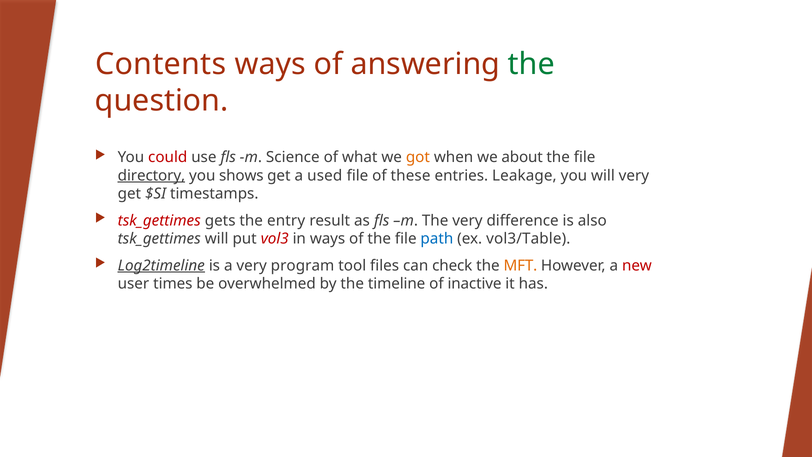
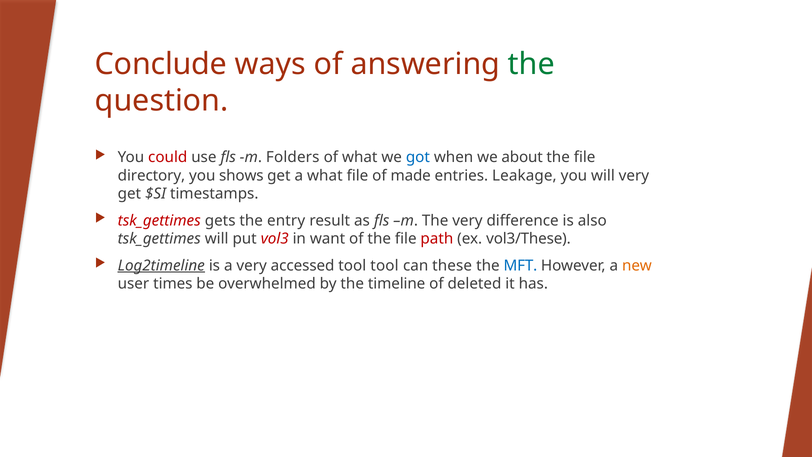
Contents: Contents -> Conclude (161, 64)
Science: Science -> Folders (293, 157)
got colour: orange -> blue (418, 157)
directory underline: present -> none (151, 175)
a used: used -> what (325, 175)
these: these -> made (411, 175)
in ways: ways -> want (328, 239)
path colour: blue -> red (437, 239)
vol3/Table: vol3/Table -> vol3/These (528, 239)
program: program -> accessed (303, 265)
tool files: files -> tool (385, 265)
check: check -> these (452, 265)
MFT colour: orange -> blue (520, 265)
new colour: red -> orange (637, 265)
inactive: inactive -> deleted (474, 284)
